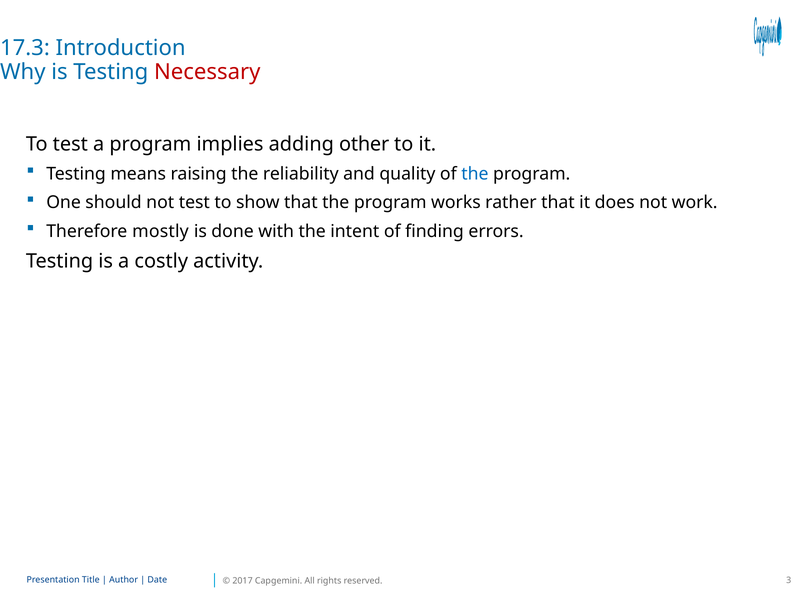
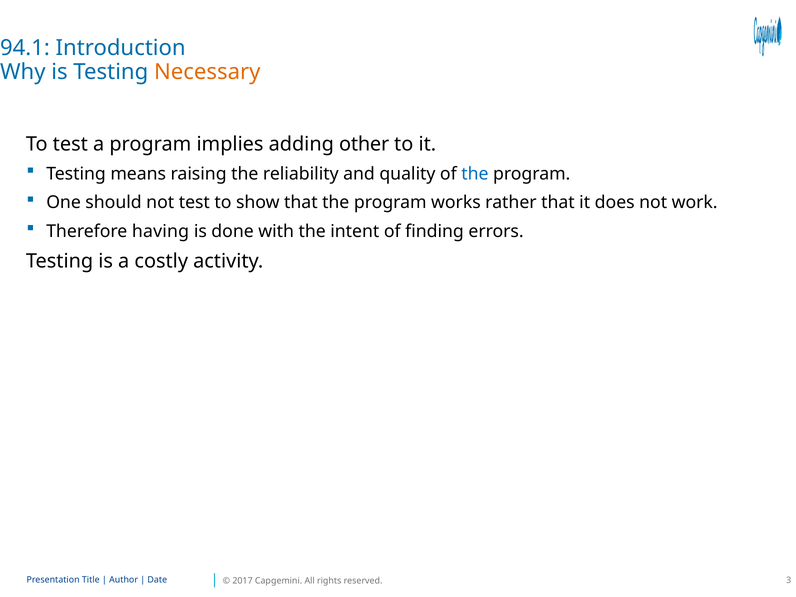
17.3: 17.3 -> 94.1 (25, 48)
Necessary colour: red -> orange (207, 72)
mostly: mostly -> having (160, 231)
